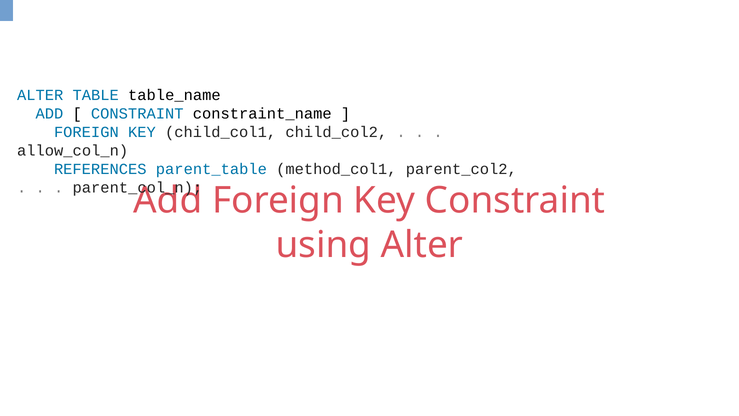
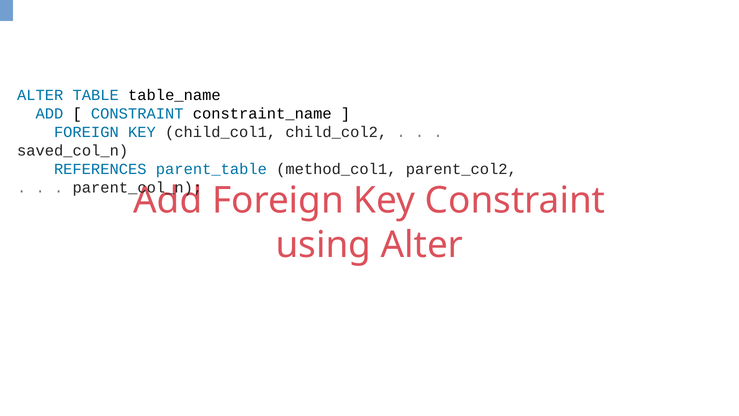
allow_col_n: allow_col_n -> saved_col_n (73, 151)
